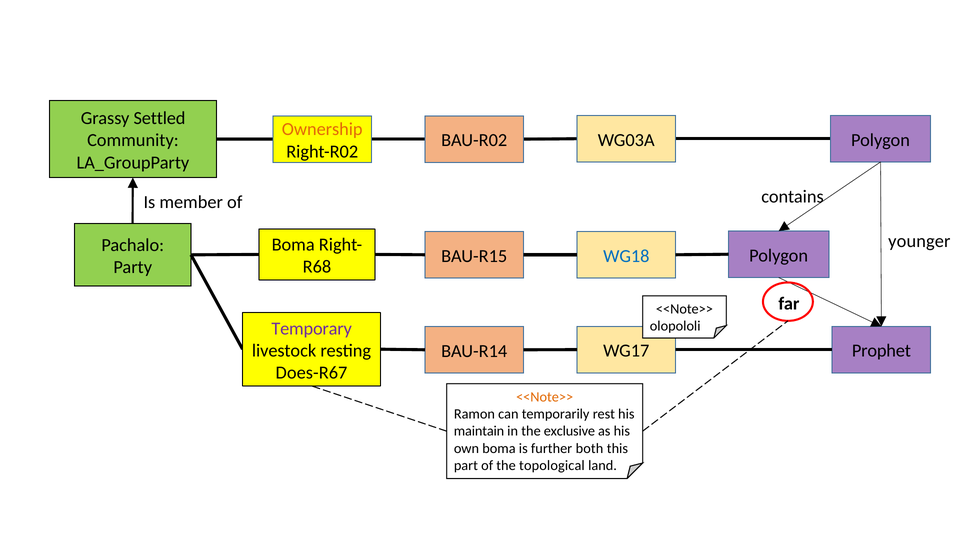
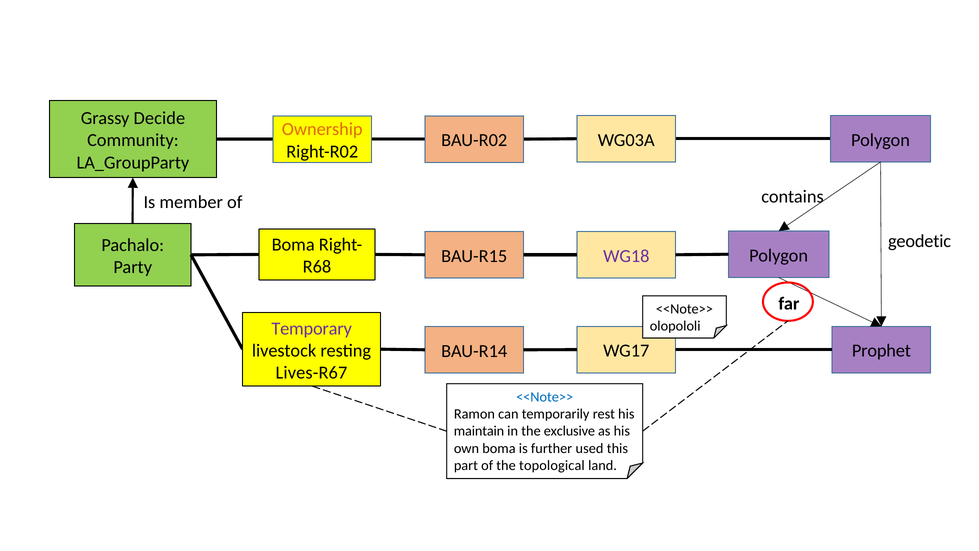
Settled: Settled -> Decide (159, 118)
younger: younger -> geodetic (920, 241)
WG18 colour: blue -> purple (626, 256)
Does-R67: Does-R67 -> Lives-R67 (311, 372)
<<Note>> colour: orange -> blue (545, 397)
both: both -> used (590, 448)
